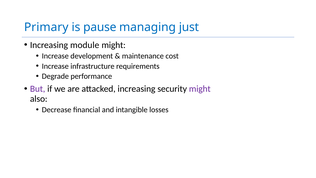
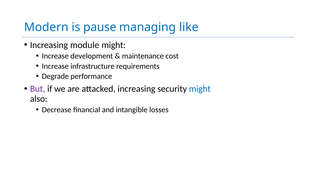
Primary: Primary -> Modern (46, 27)
just: just -> like (189, 27)
might colour: purple -> blue (200, 89)
